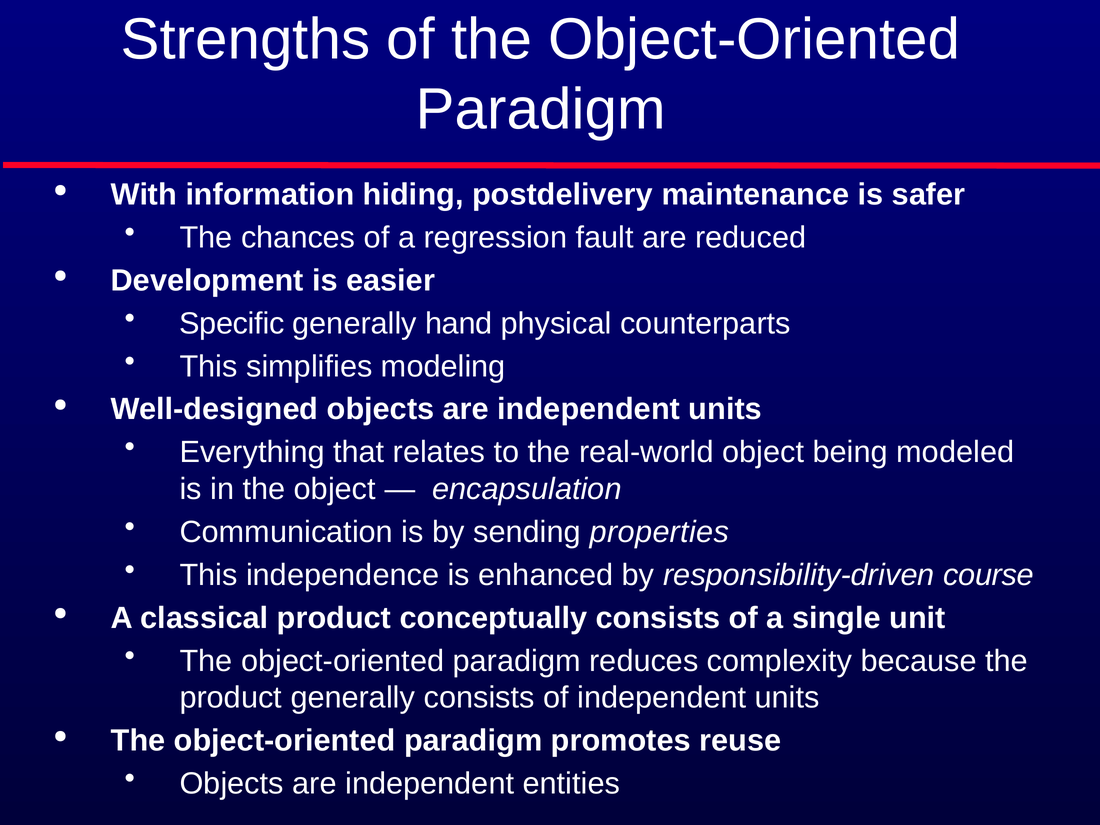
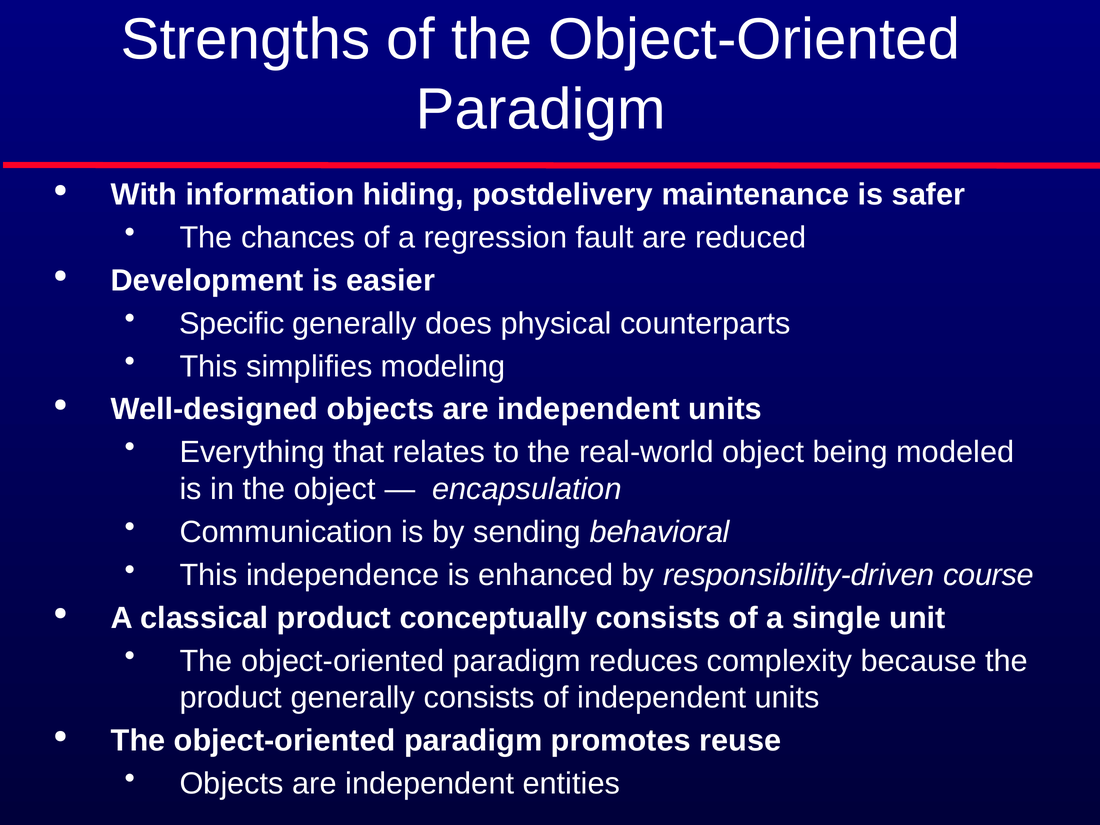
hand: hand -> does (459, 324)
properties: properties -> behavioral (660, 532)
